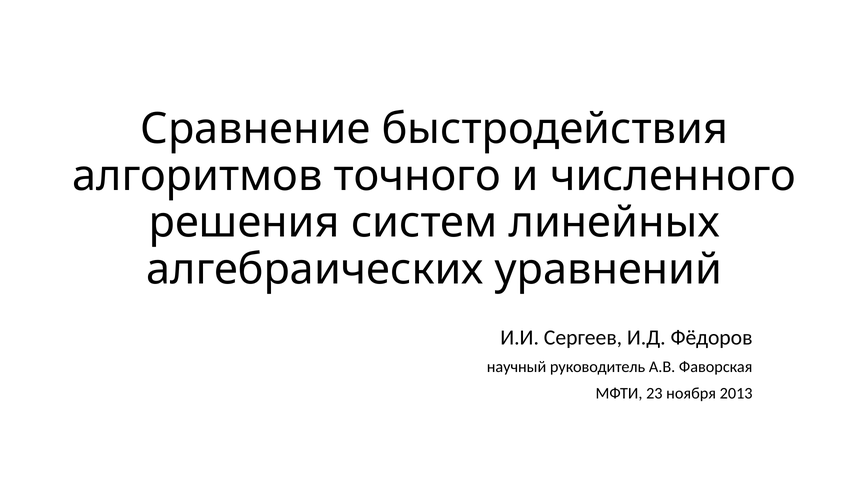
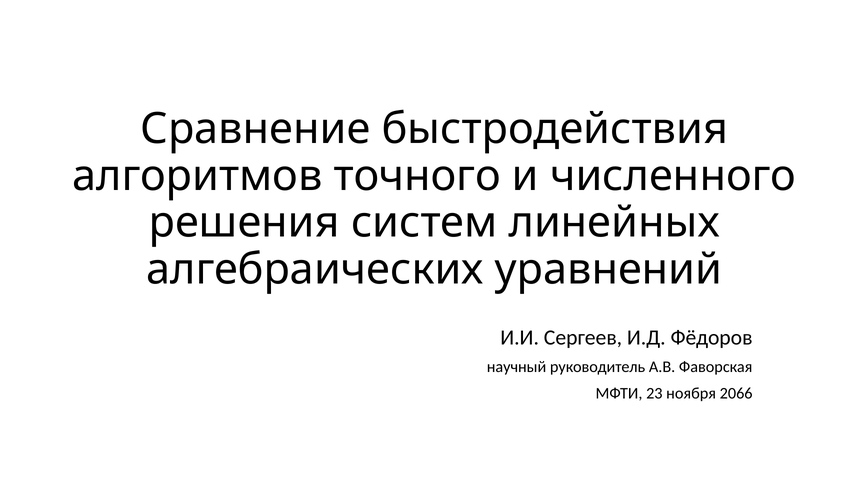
2013: 2013 -> 2066 (736, 394)
